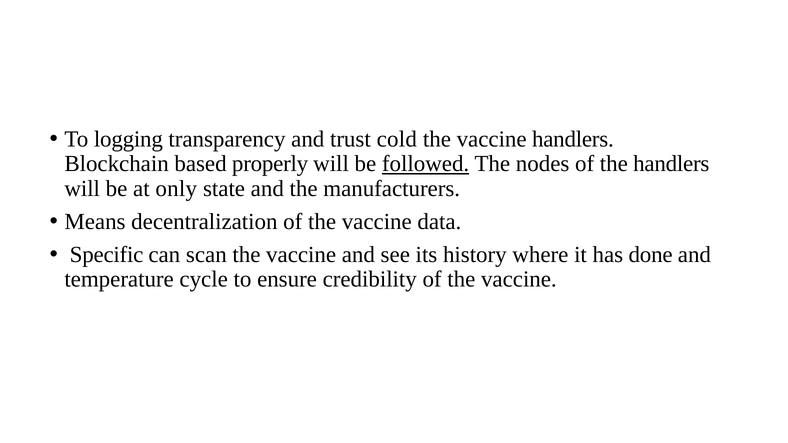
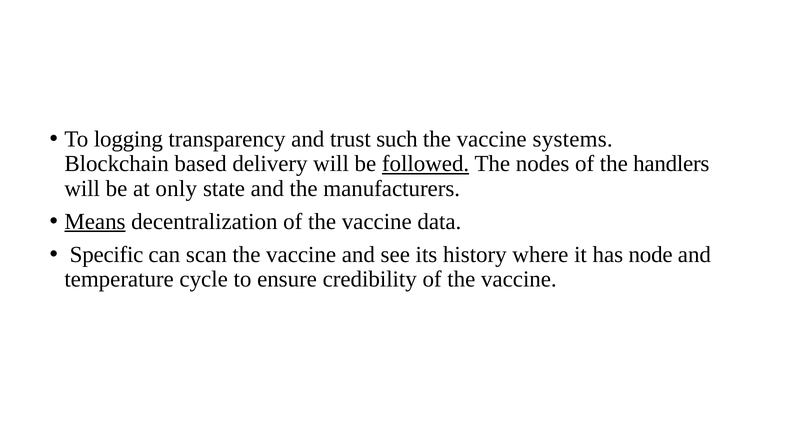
cold: cold -> such (397, 139)
vaccine handlers: handlers -> systems (573, 139)
properly: properly -> delivery (270, 164)
Means underline: none -> present (95, 222)
done: done -> node (651, 255)
